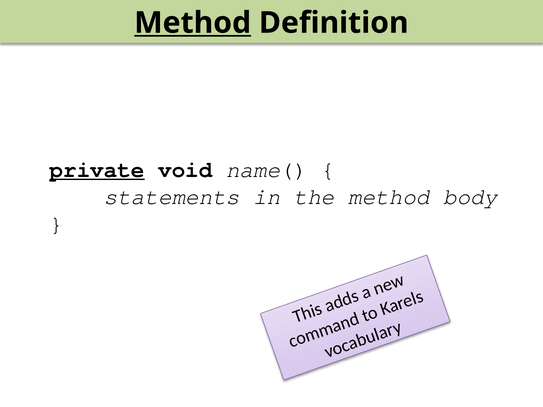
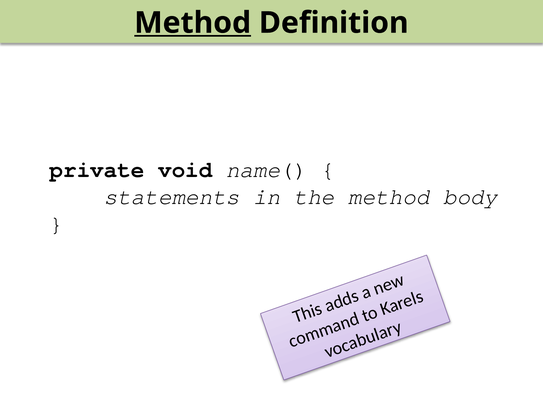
private underline: present -> none (97, 170)
